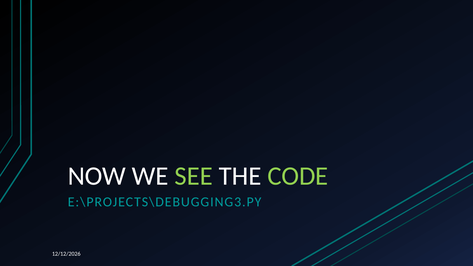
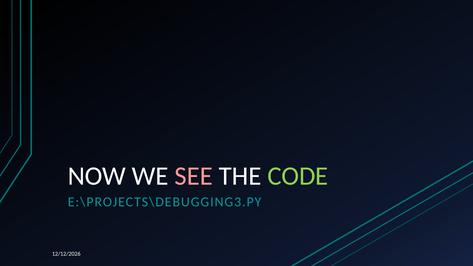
SEE colour: light green -> pink (194, 176)
